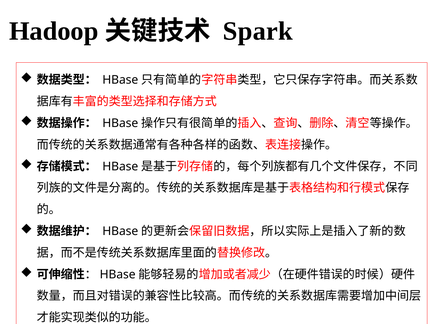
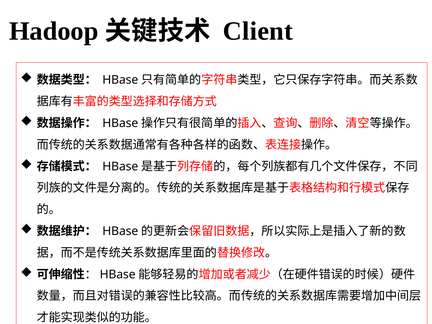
Spark: Spark -> Client (258, 31)
